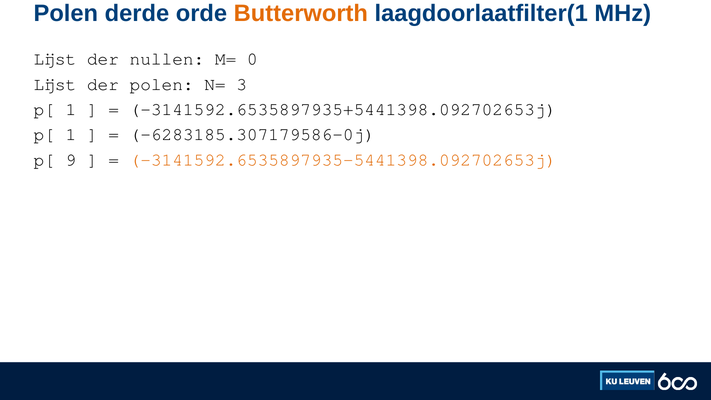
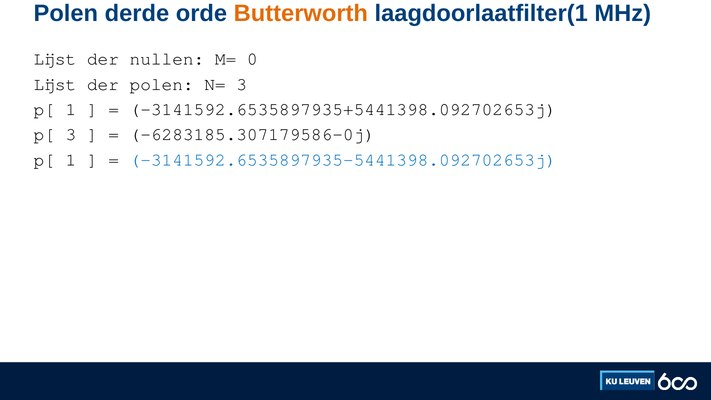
1: 1 -> 3 (71, 135)
9: 9 -> 1 (71, 160)
-3141592.6535897935-5441398.092702653j colour: orange -> blue (343, 160)
